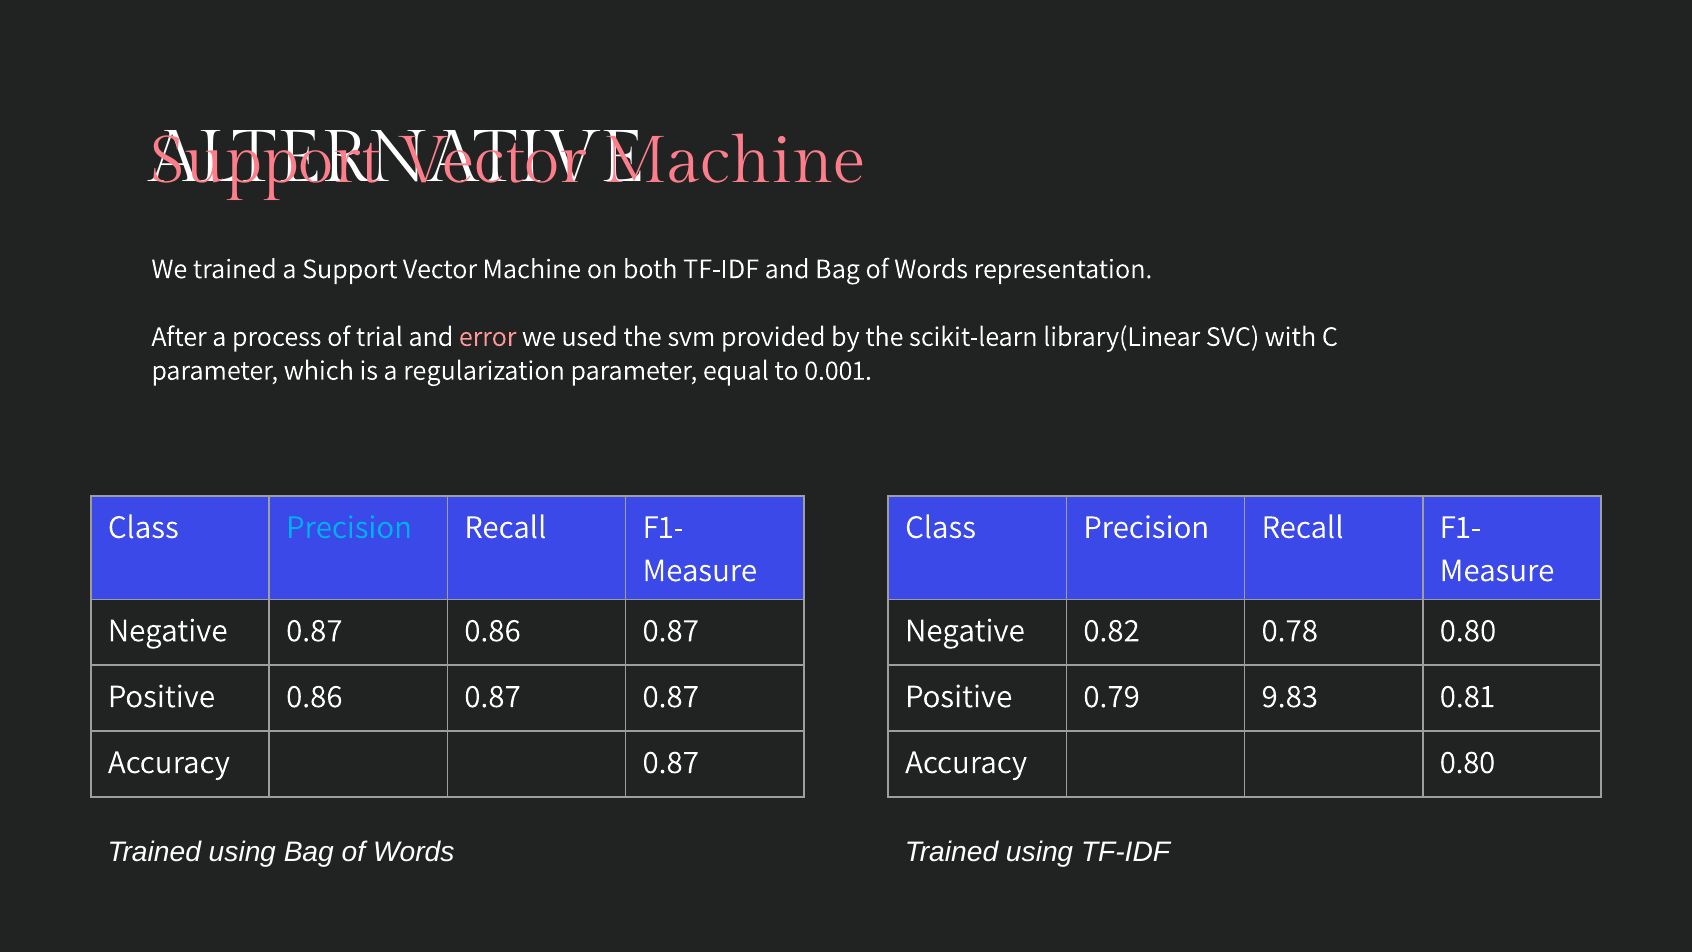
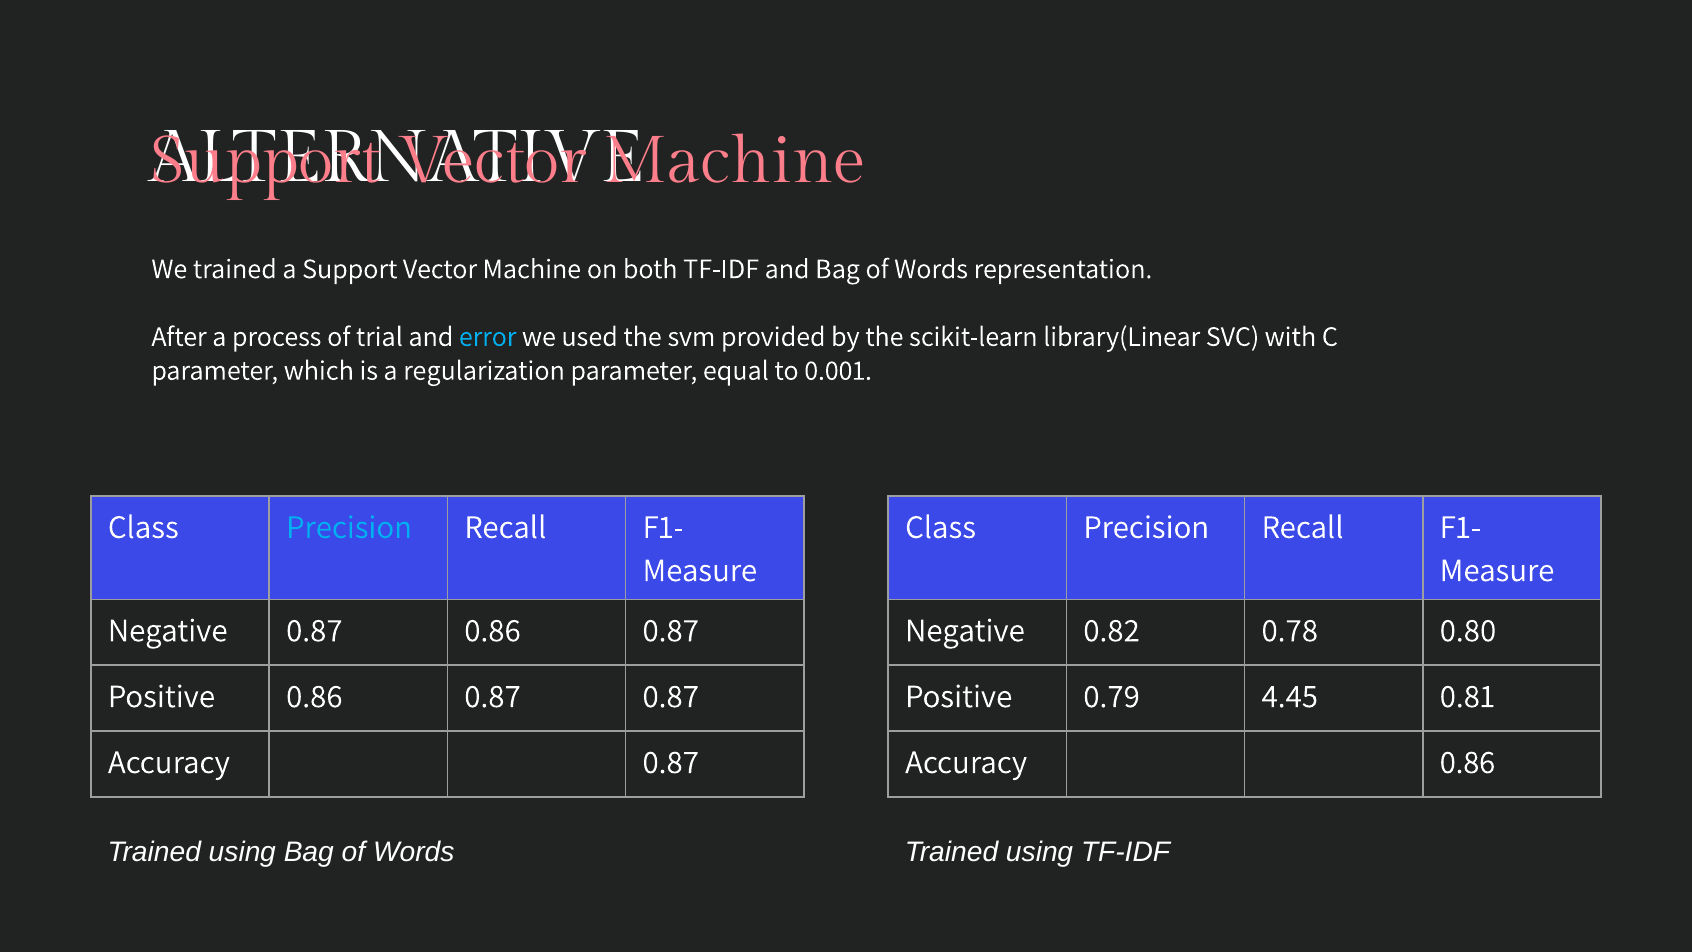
error colour: pink -> light blue (488, 336)
9.83: 9.83 -> 4.45 (1290, 696)
Accuracy 0.80: 0.80 -> 0.86 (1467, 762)
